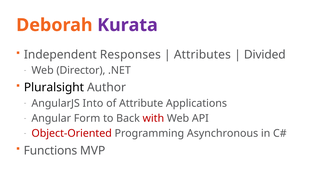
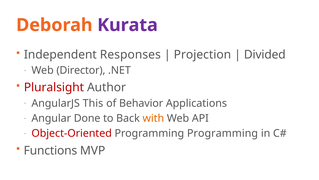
Attributes: Attributes -> Projection (202, 54)
Pluralsight colour: black -> red (54, 87)
Into: Into -> This (93, 103)
Attribute: Attribute -> Behavior (141, 103)
Form: Form -> Done (87, 118)
with colour: red -> orange (153, 118)
Programming Asynchronous: Asynchronous -> Programming (222, 133)
